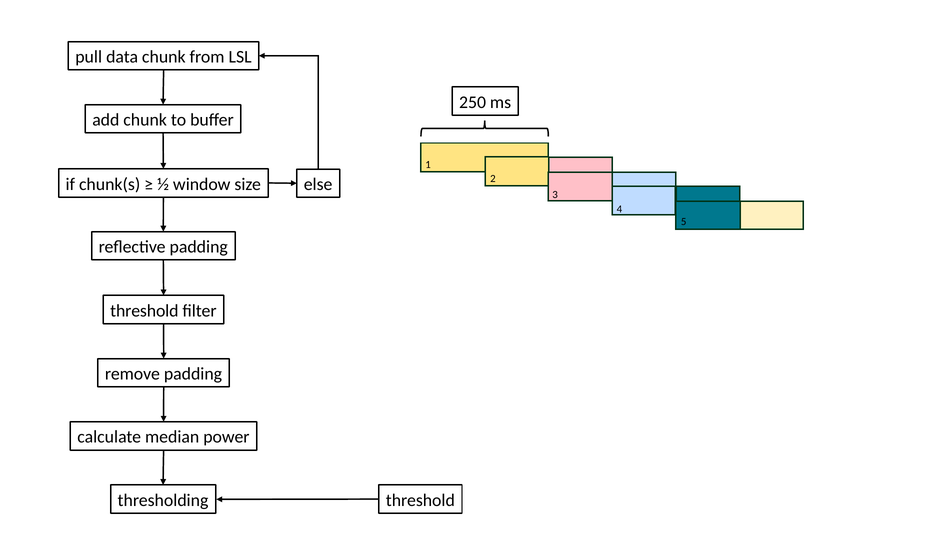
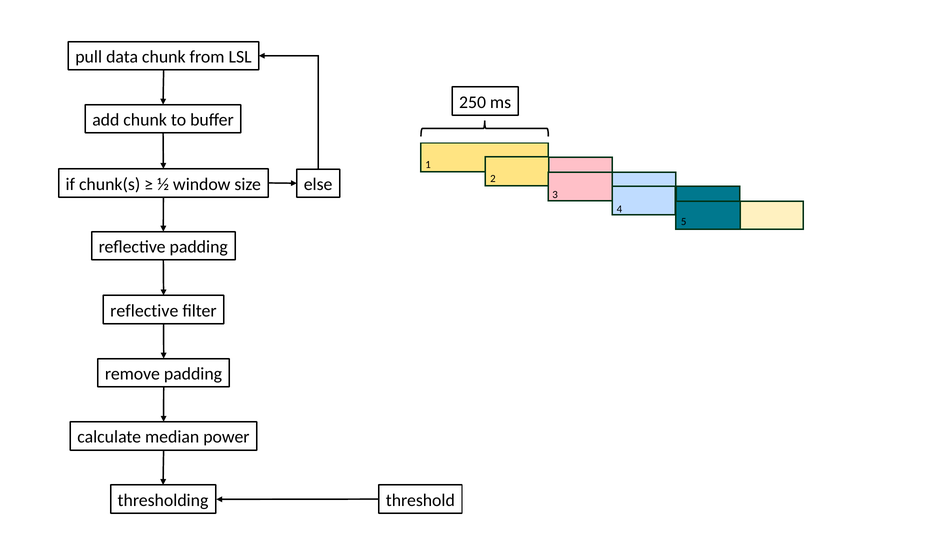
threshold: threshold -> reflective (144, 311)
